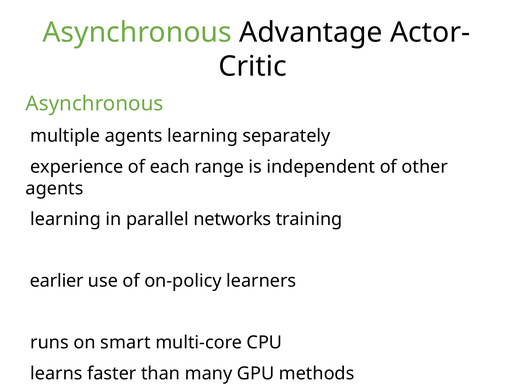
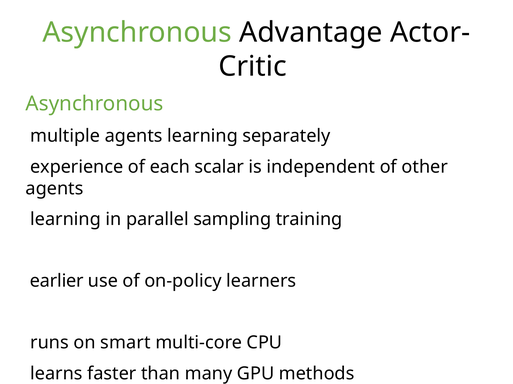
range: range -> scalar (219, 167)
networks: networks -> sampling (232, 220)
